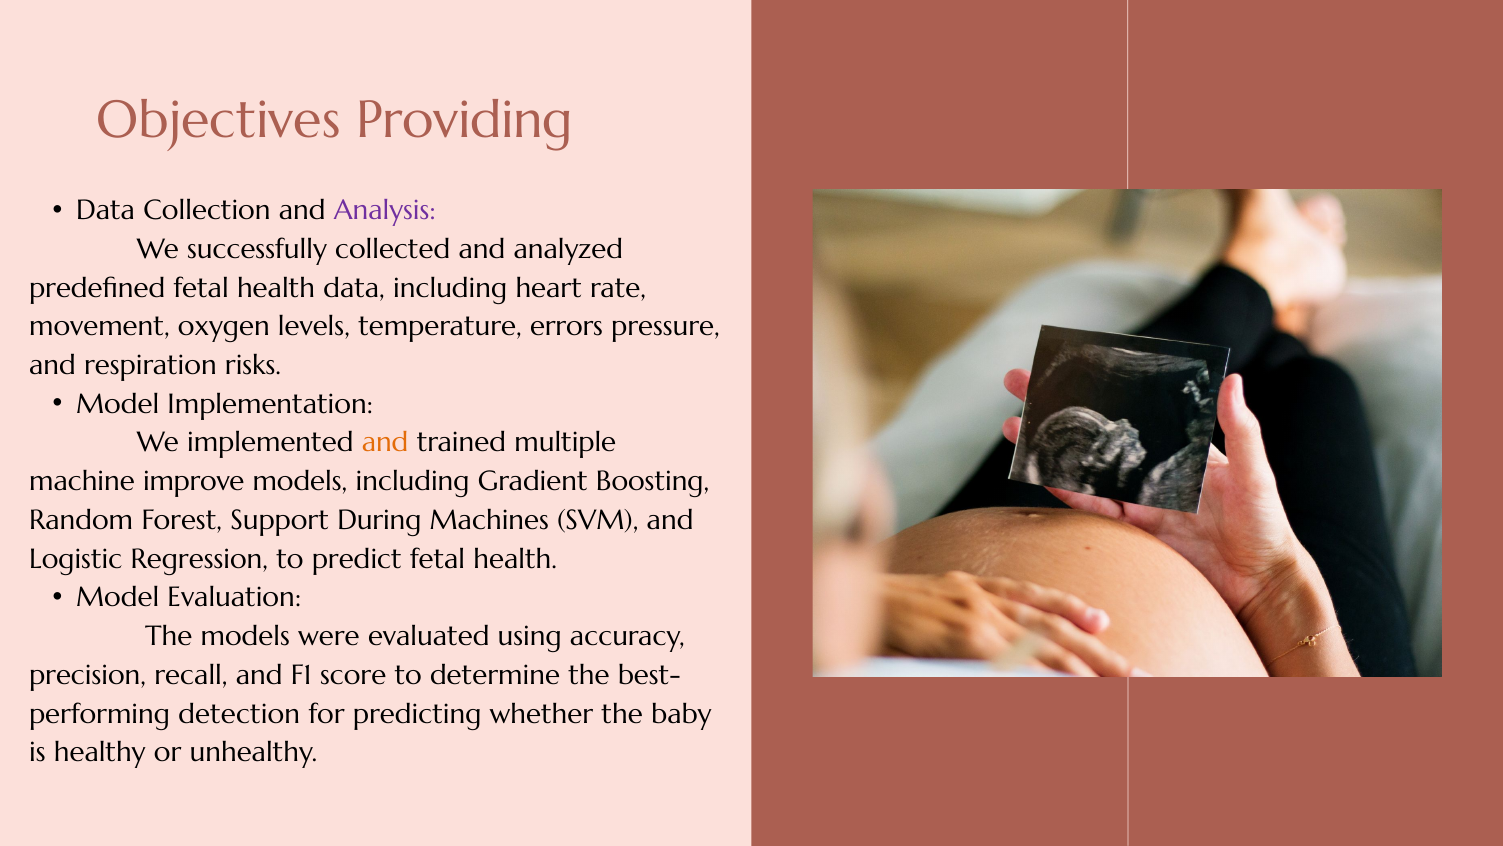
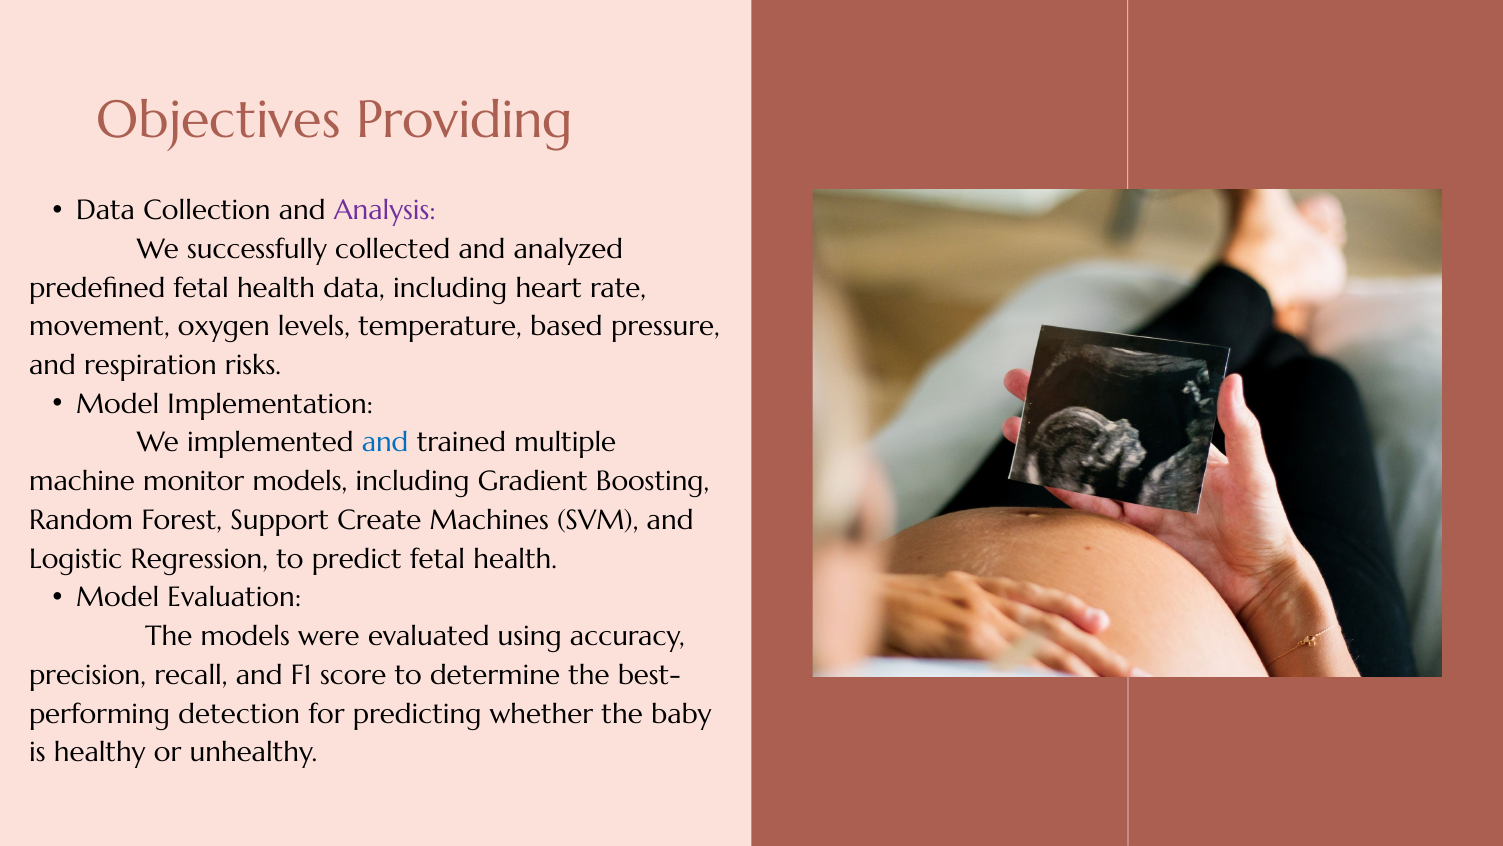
errors: errors -> based (566, 326)
and colour: orange -> blue (385, 443)
improve: improve -> monitor (194, 481)
During: During -> Create (379, 520)
